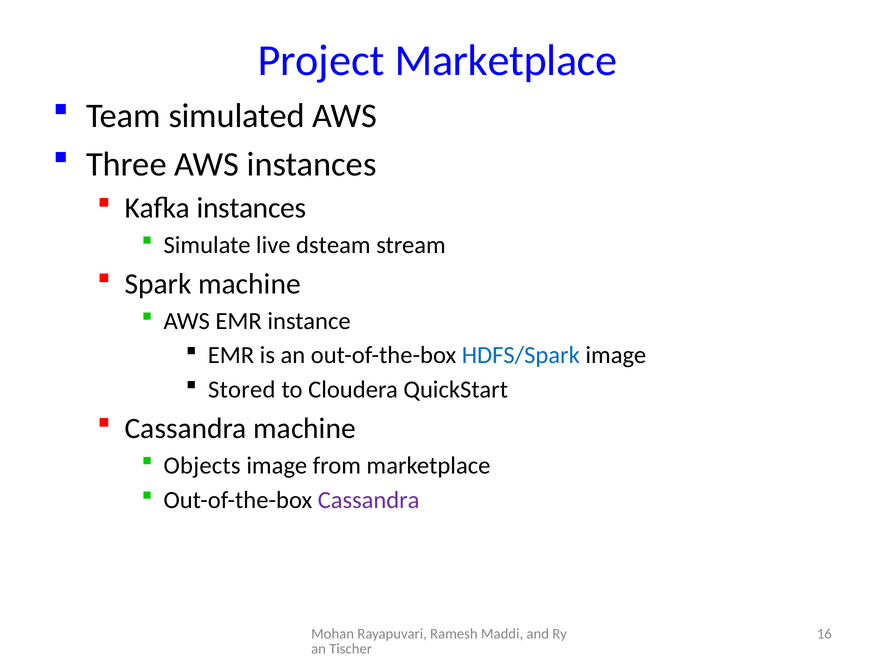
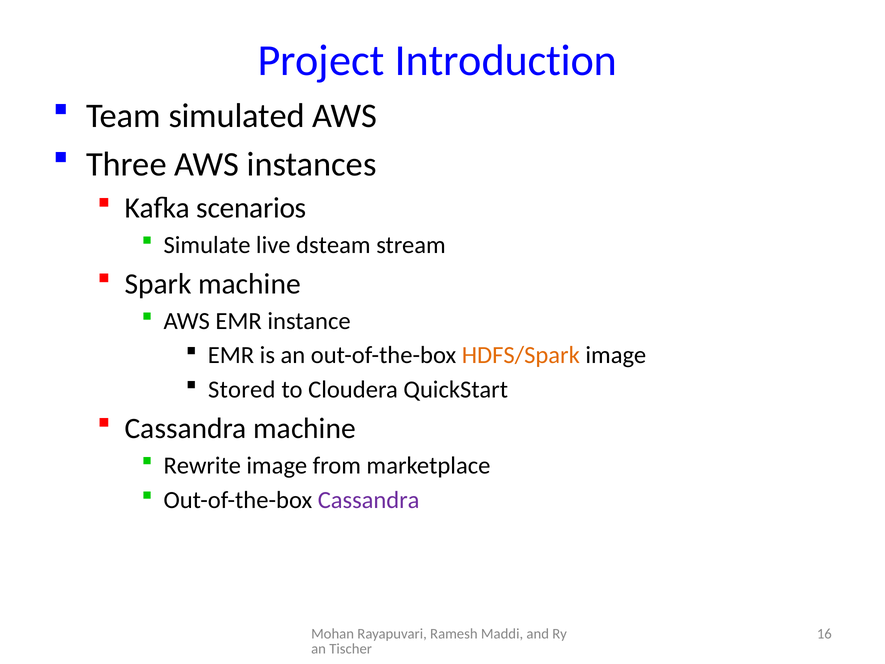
Project Marketplace: Marketplace -> Introduction (506, 61)
Kafka instances: instances -> scenarios (251, 208)
HDFS/Spark colour: blue -> orange (521, 355)
Objects: Objects -> Rewrite (202, 465)
